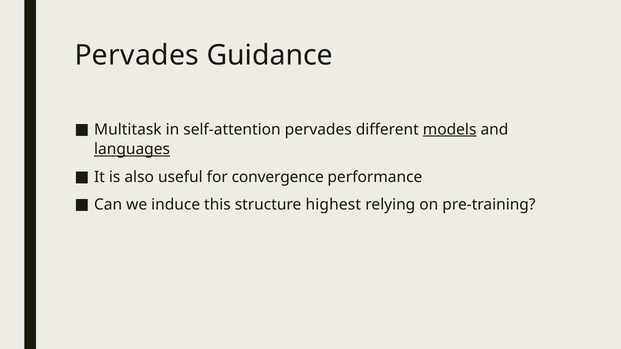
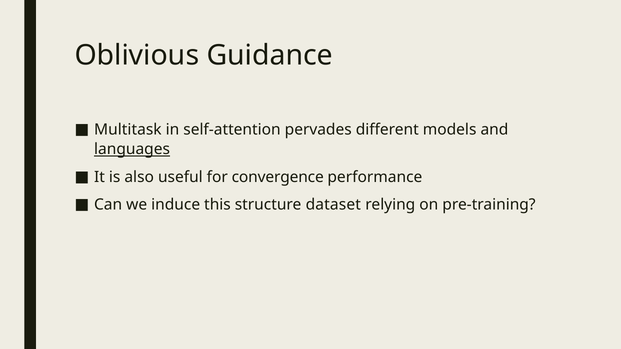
Pervades: Pervades -> Oblivious (137, 56)
models underline: present -> none (450, 130)
highest: highest -> dataset (333, 205)
